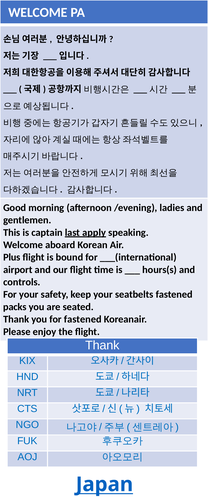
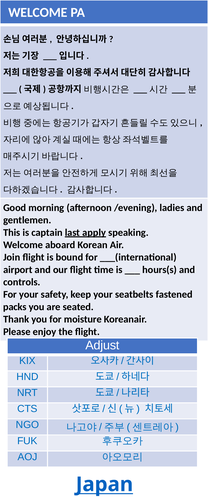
Plus: Plus -> Join (12, 258)
for fastened: fastened -> moisture (83, 320)
Thank: Thank -> Adjust (102, 346)
